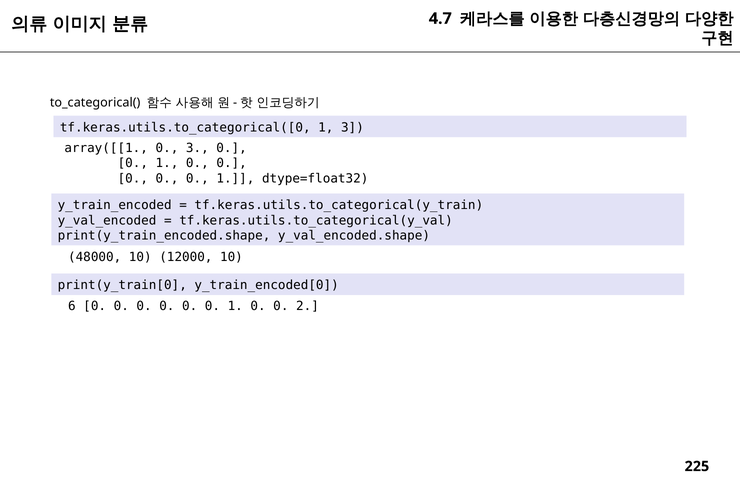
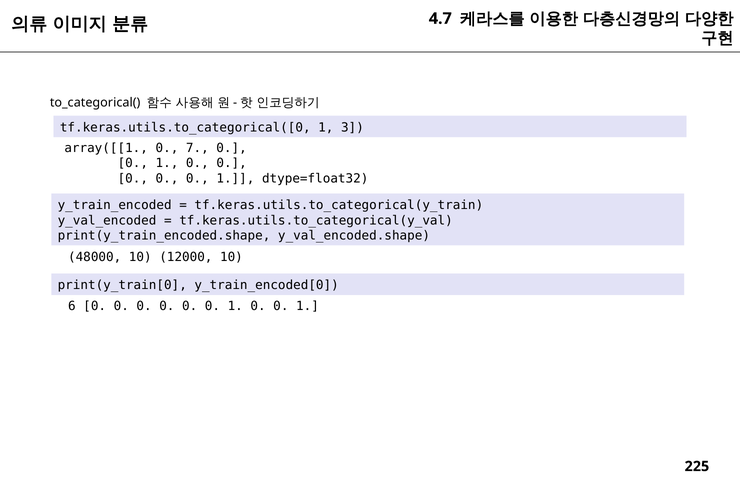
0 3: 3 -> 7 (197, 148)
1 0 0 2: 2 -> 1 (307, 306)
